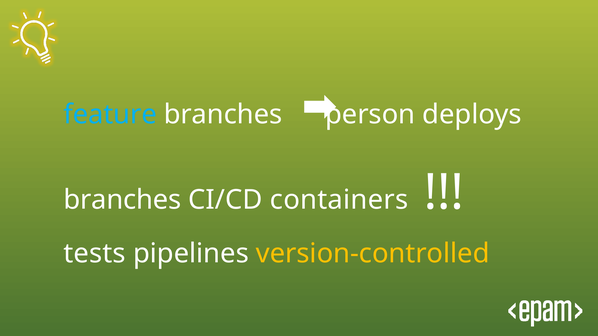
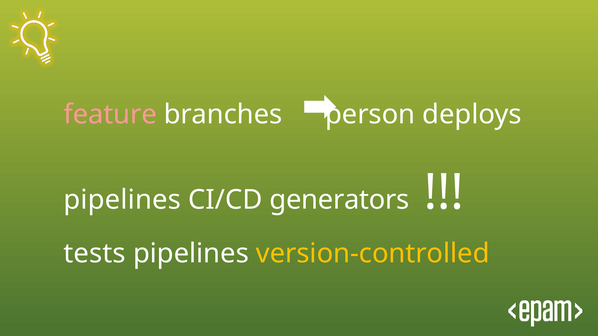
feature colour: light blue -> pink (110, 115)
branches: branches -> pipelines (122, 200)
containers: containers -> generators (339, 200)
